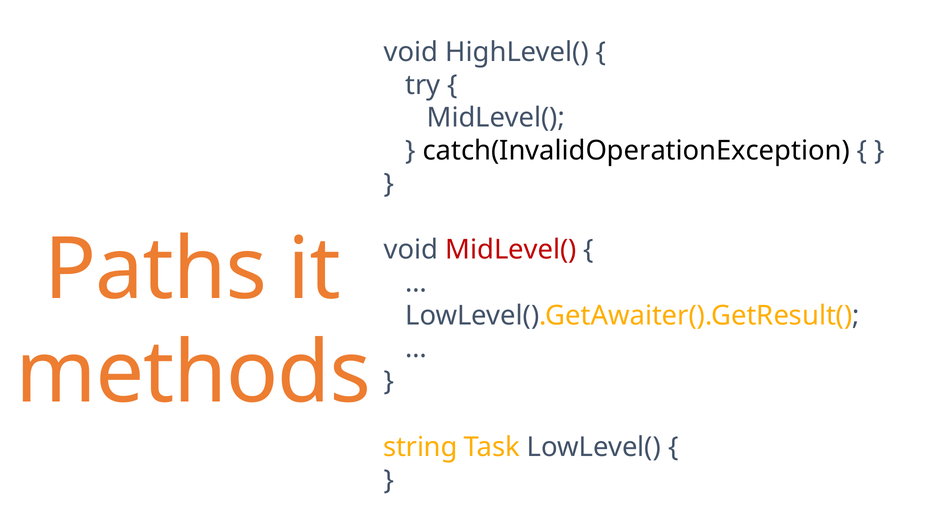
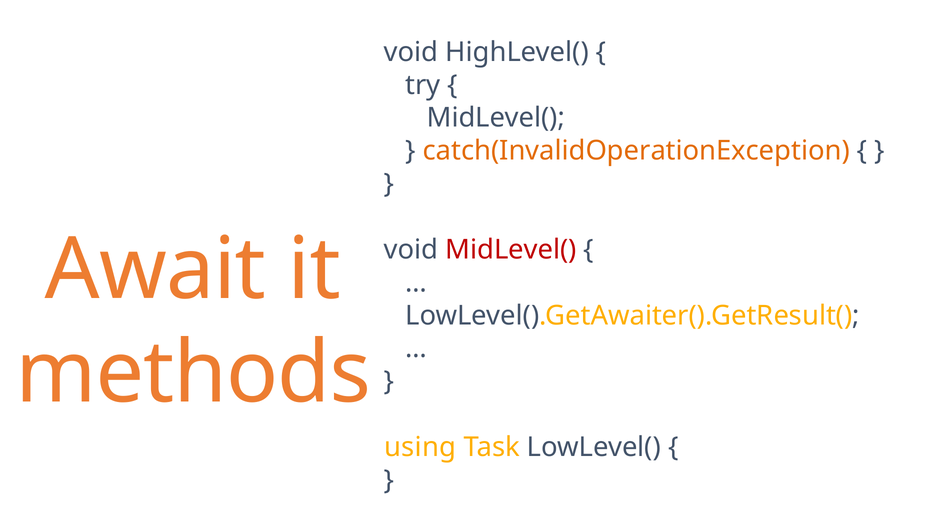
catch(InvalidOperationException colour: black -> orange (636, 151)
Paths: Paths -> Await (156, 270)
string: string -> using (420, 448)
